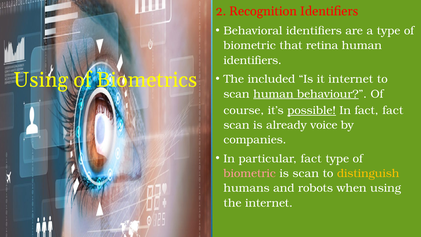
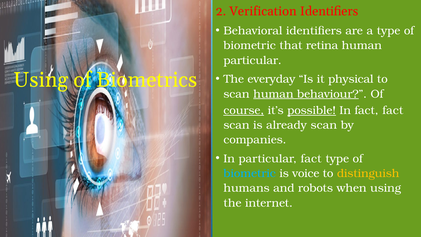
2 Recognition: Recognition -> Verification (263, 11)
identifiers: identifiers -> particular (253, 60)
The included: included -> everyday (271, 79)
it internet: internet -> physical (351, 79)
course underline: none -> present (244, 110)
already voice: voice -> scan (324, 125)
biometric colour: pink -> light blue (250, 173)
is scan: scan -> voice (306, 173)
